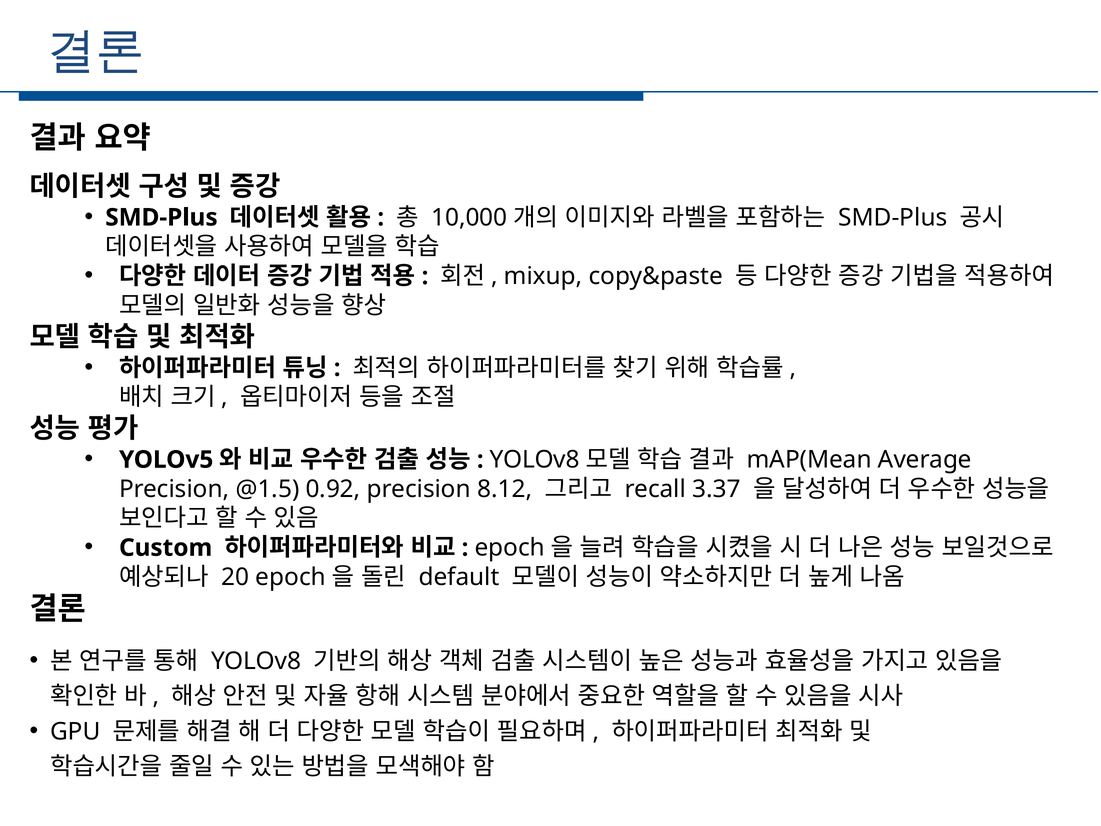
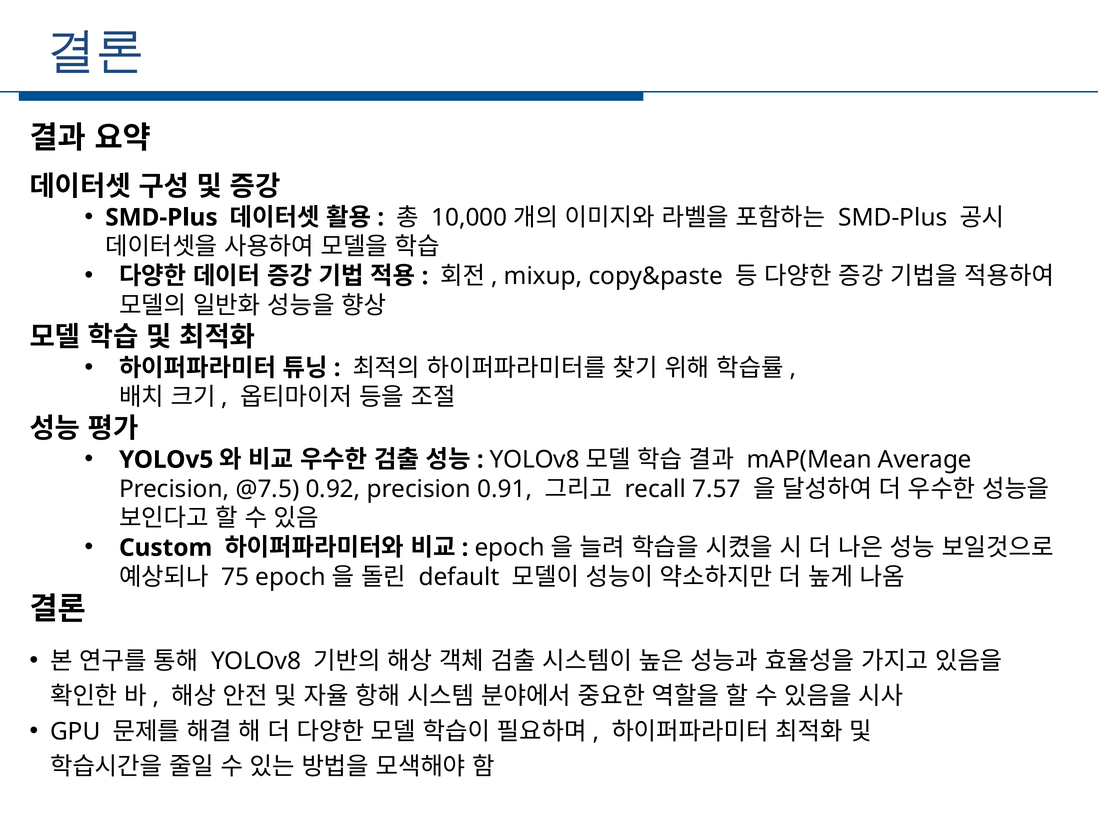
@1.5: @1.5 -> @7.5 (267, 489)
8.12: 8.12 -> 0.91 (505, 489)
3.37: 3.37 -> 7.57 (717, 489)
20: 20 -> 75 (235, 577)
